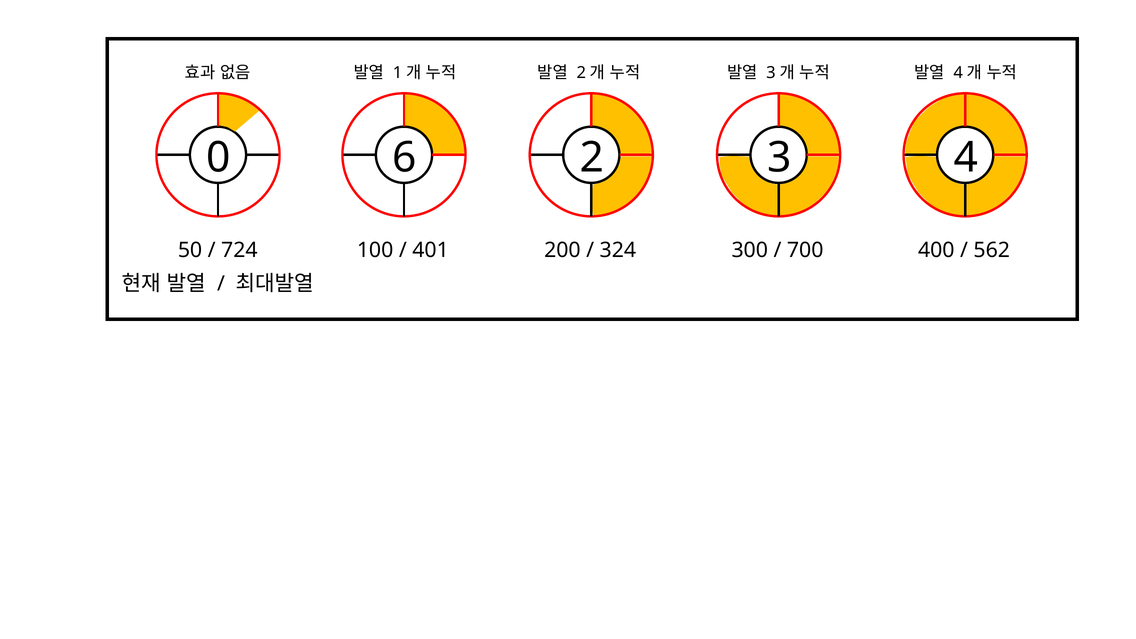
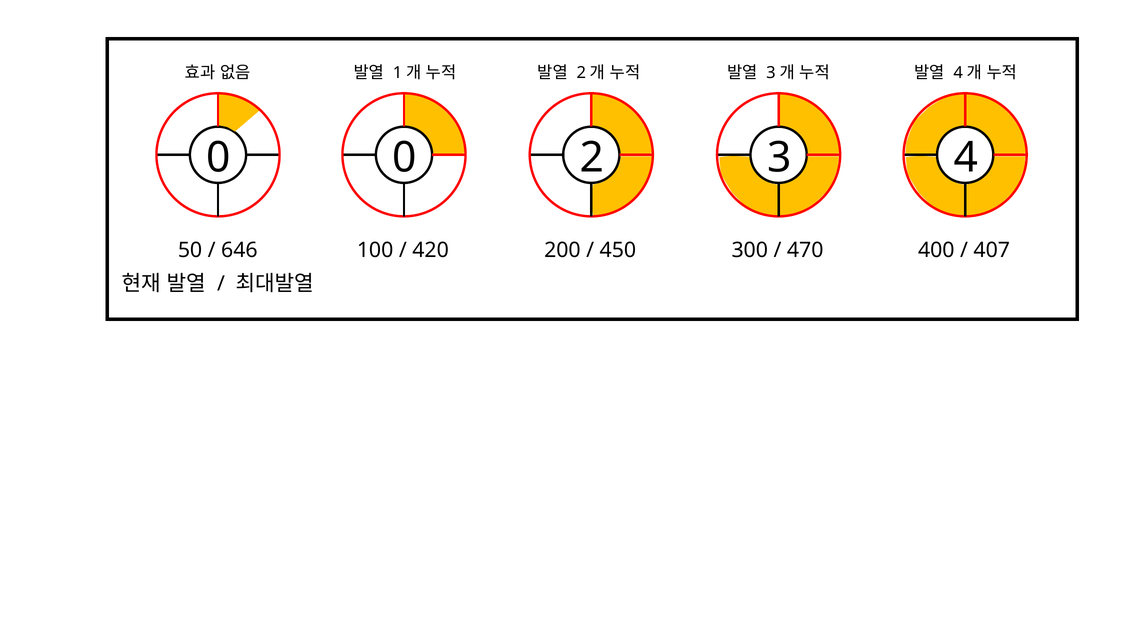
0 6: 6 -> 0 (405, 158)
724: 724 -> 646 (239, 250)
401: 401 -> 420 (431, 250)
324: 324 -> 450 (618, 250)
700: 700 -> 470 (805, 250)
562: 562 -> 407 (992, 250)
